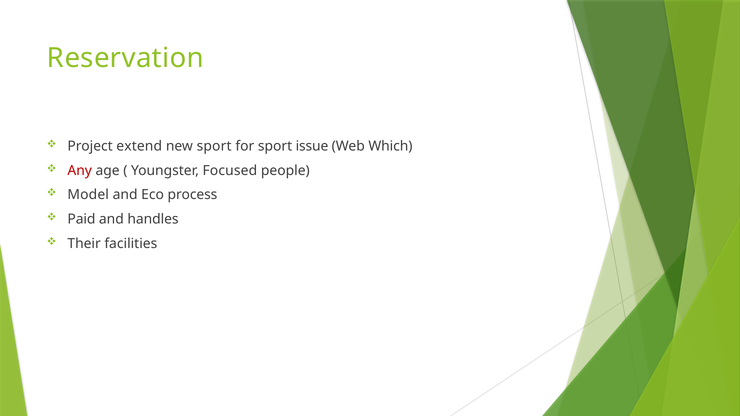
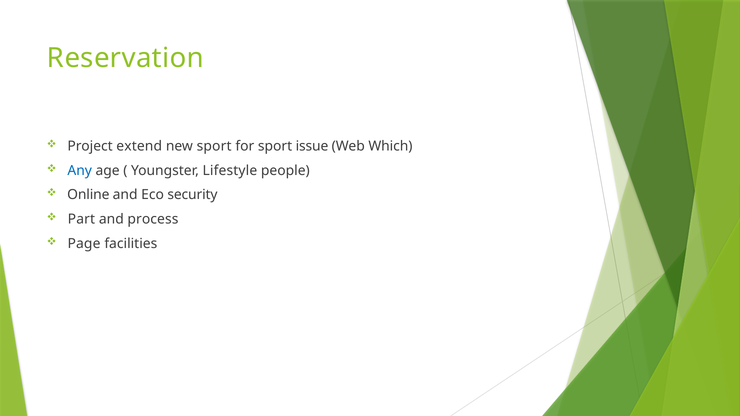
Any colour: red -> blue (80, 171)
Focused: Focused -> Lifestyle (230, 171)
Model: Model -> Online (88, 195)
process: process -> security (192, 195)
Paid: Paid -> Part (81, 219)
handles: handles -> process (153, 219)
Their: Their -> Page (84, 244)
